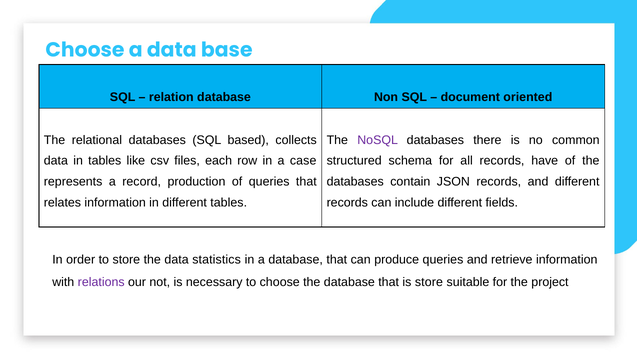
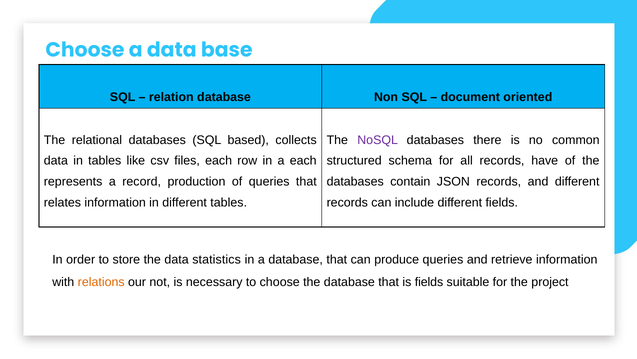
a case: case -> each (303, 161)
relations colour: purple -> orange (101, 282)
is store: store -> fields (429, 282)
